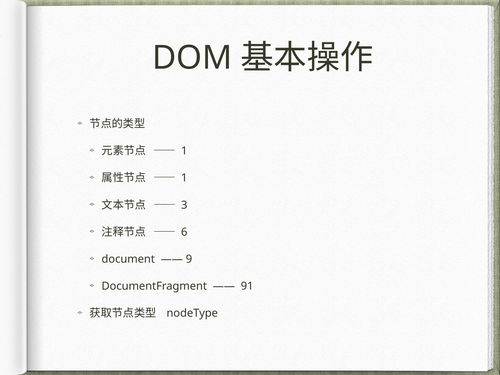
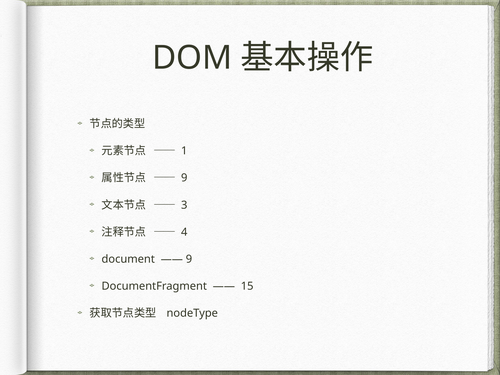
1: 1 -> 9 (184, 178)
6: 6 -> 4 (184, 232)
91: 91 -> 15 (247, 286)
